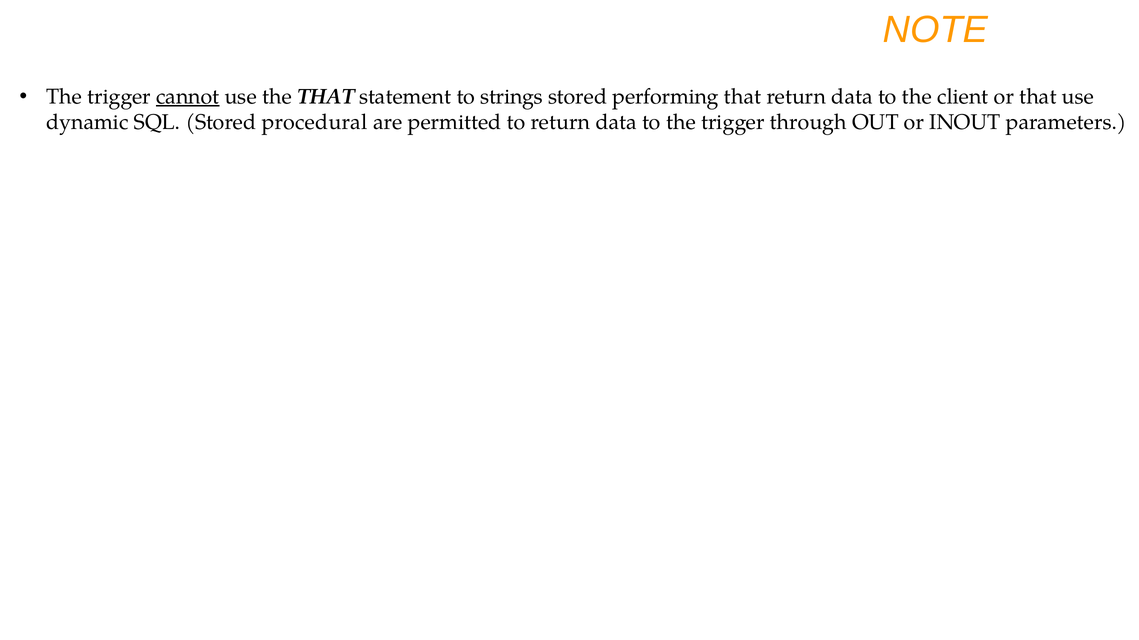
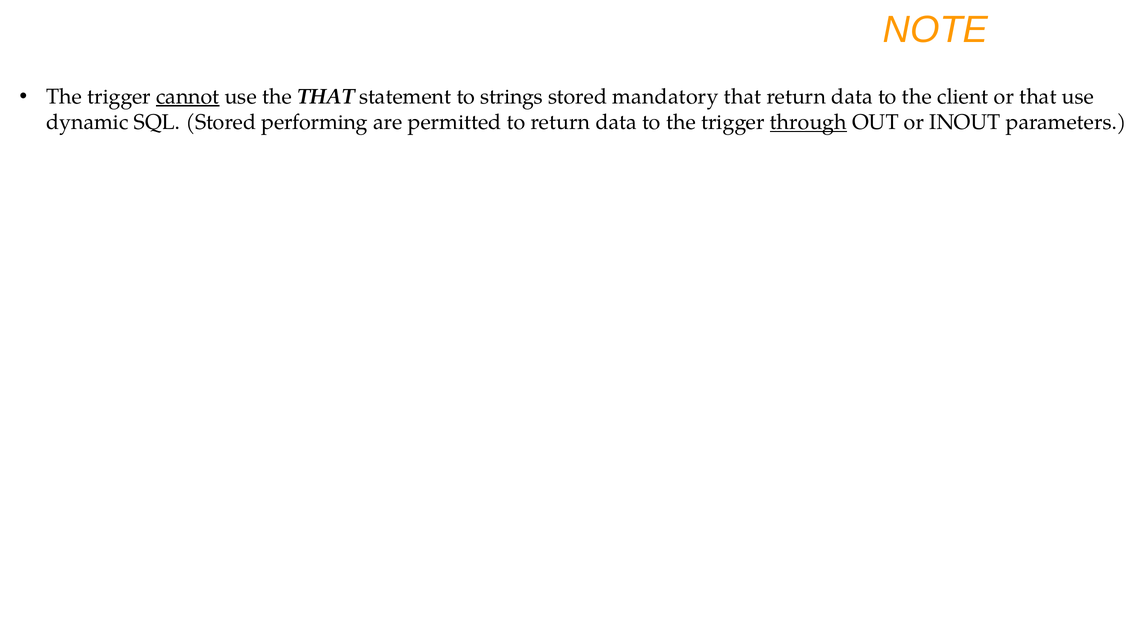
performing: performing -> mandatory (665, 97)
procedural: procedural -> performing (315, 122)
through underline: none -> present (808, 122)
